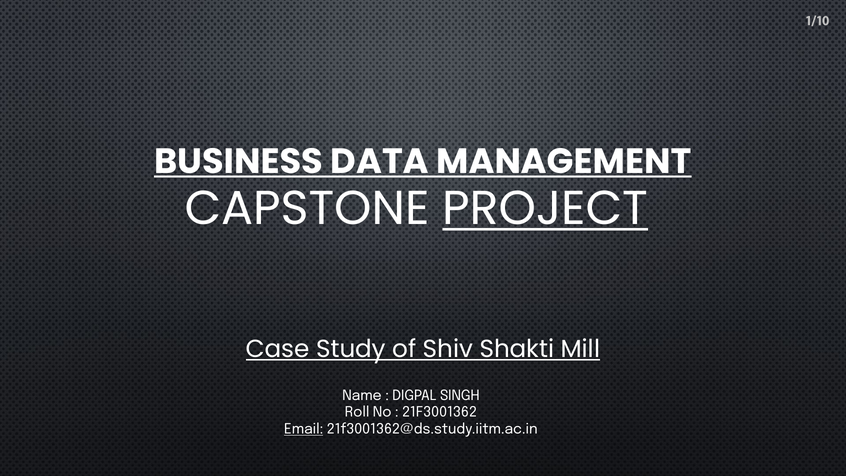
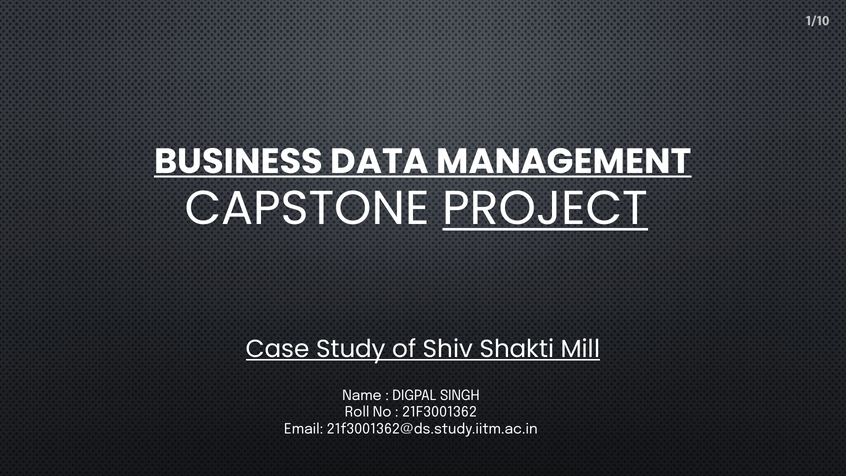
Email underline: present -> none (304, 429)
